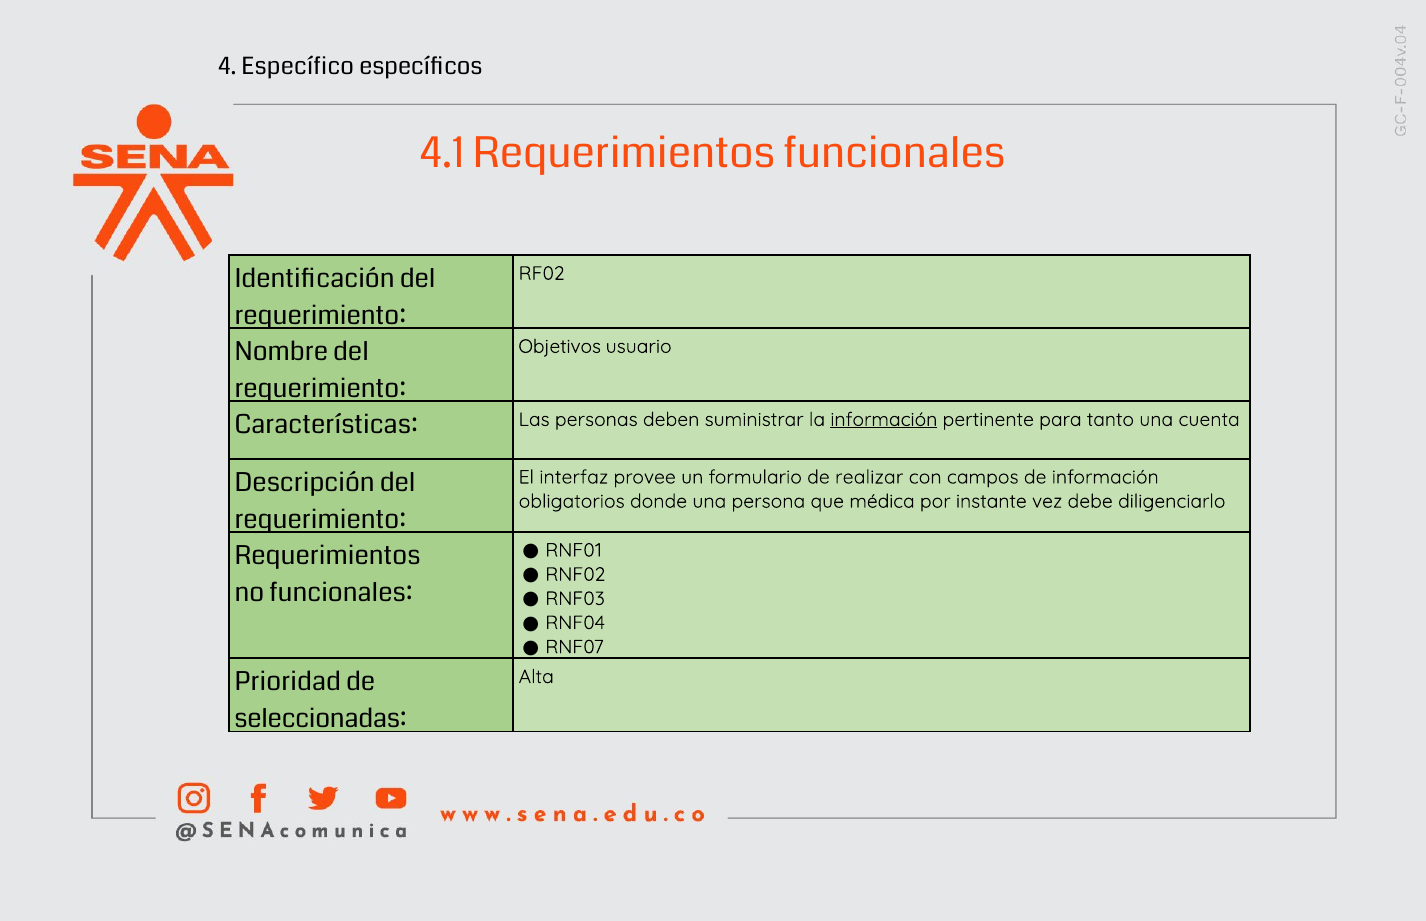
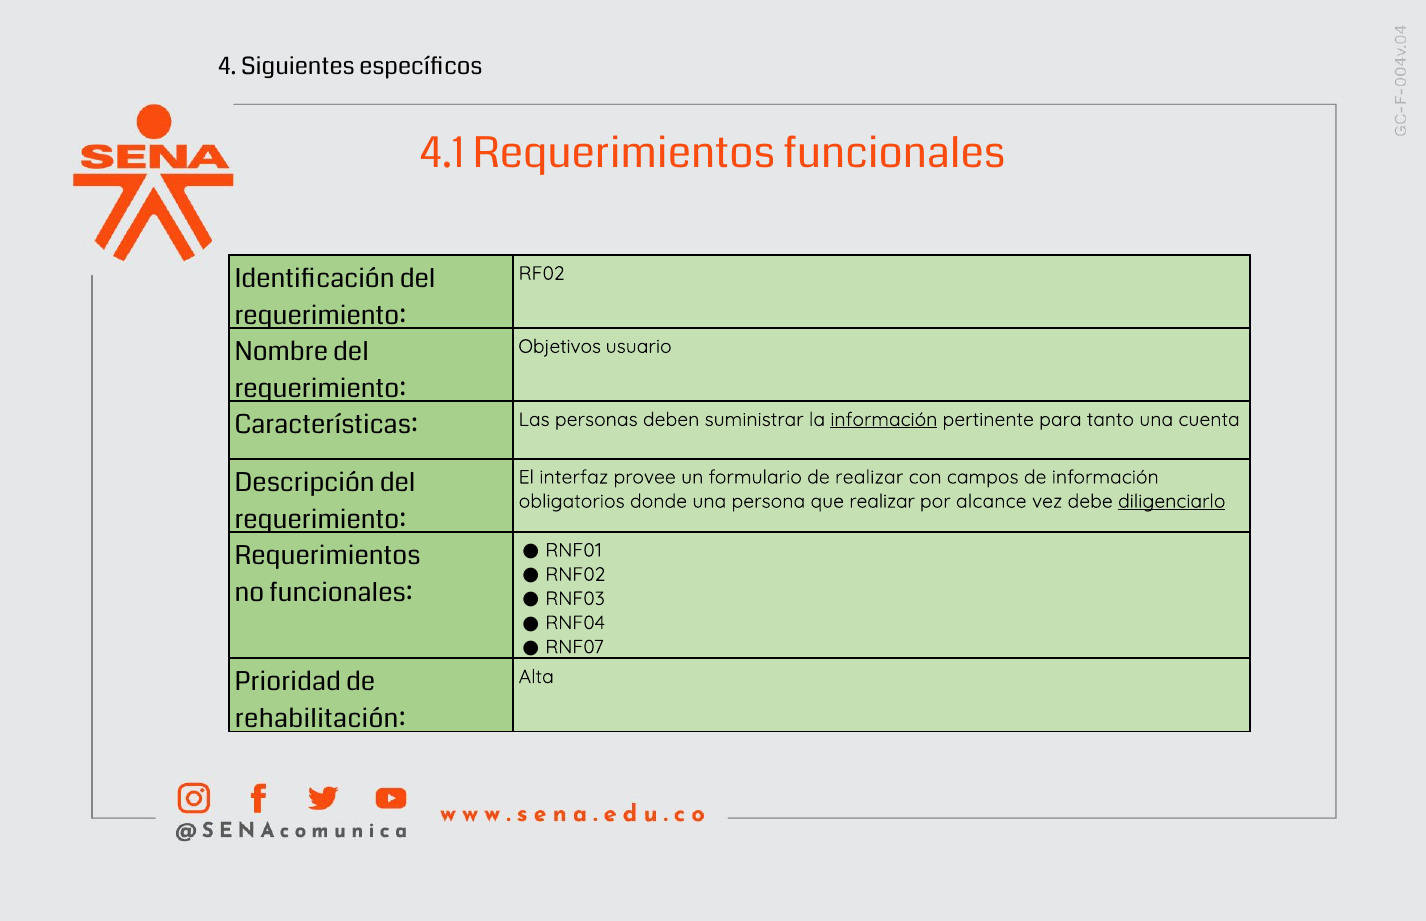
Específico: Específico -> Siguientes (298, 67)
que médica: médica -> realizar (882, 501)
instante: instante -> alcance (991, 501)
diligenciarlo underline: none -> present (1172, 501)
seleccionadas: seleccionadas -> rehabilitación (320, 719)
